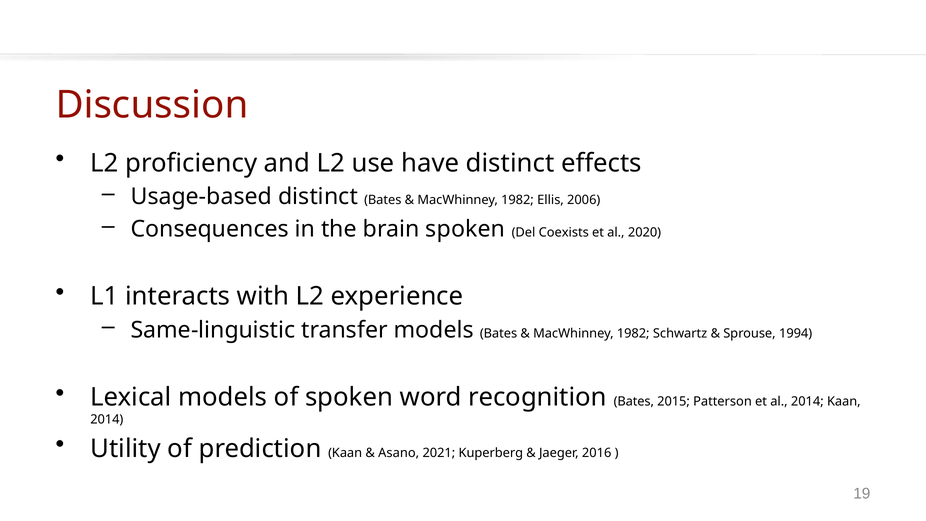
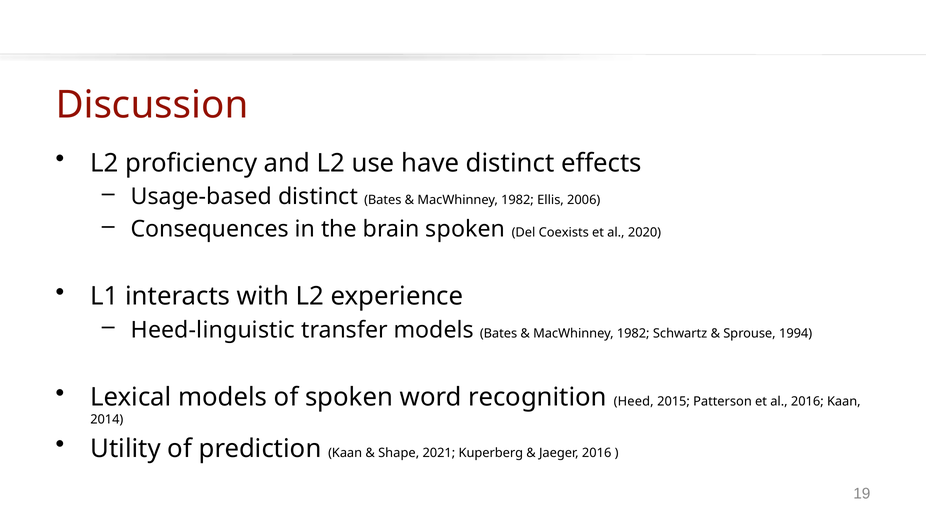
Same-linguistic: Same-linguistic -> Heed-linguistic (213, 330)
recognition Bates: Bates -> Heed (634, 401)
al 2014: 2014 -> 2016 (807, 401)
Asano: Asano -> Shape (399, 453)
